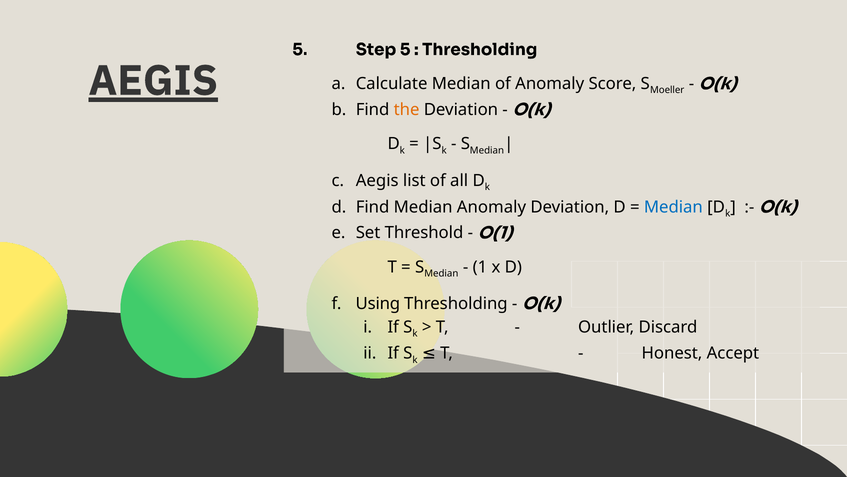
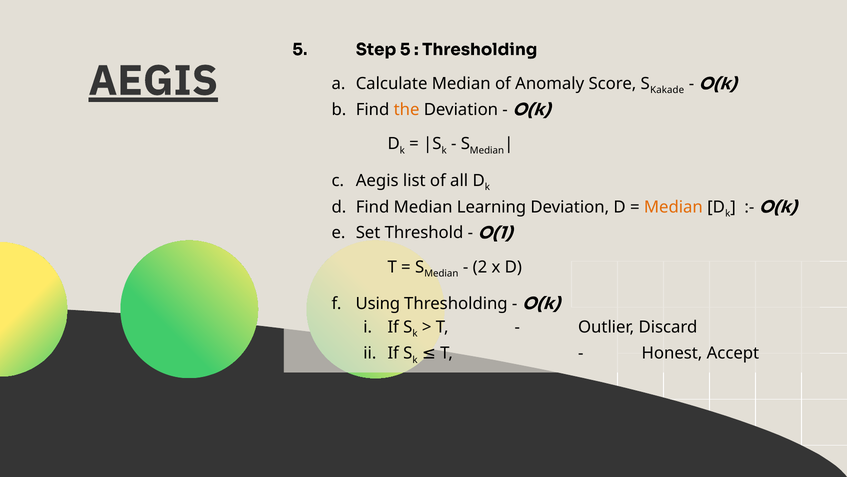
Moeller: Moeller -> Kakade (667, 90)
Median Anomaly: Anomaly -> Learning (492, 207)
Median colour: blue -> orange (673, 207)
1: 1 -> 2 (480, 267)
